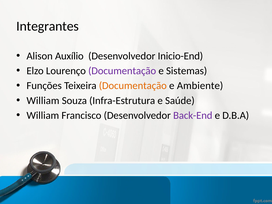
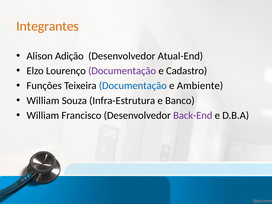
Integrantes colour: black -> orange (48, 26)
Auxílio: Auxílio -> Adição (69, 56)
Inicio-End: Inicio-End -> Atual-End (180, 56)
Sistemas: Sistemas -> Cadastro (187, 71)
Documentação colour: orange -> blue (133, 86)
Saúde: Saúde -> Banco (180, 101)
